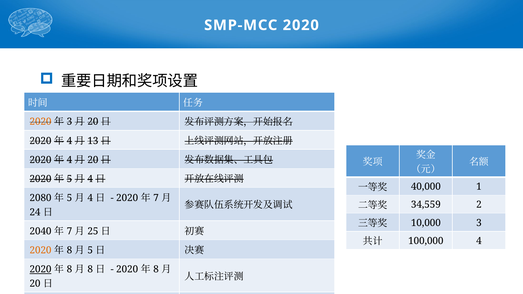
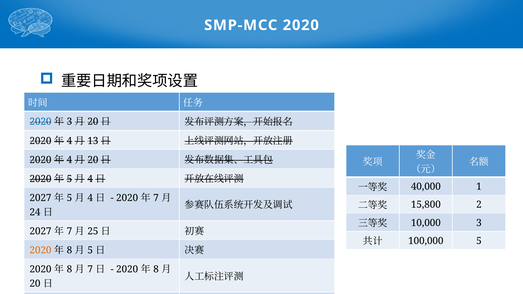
2020 colour: orange -> blue (41, 122)
2080: 2080 -> 2027 (41, 198)
34,559: 34,559 -> 15,800 (426, 205)
2040: 2040 -> 2027 (41, 231)
100,000 4: 4 -> 5 (479, 241)
2020 underline: present -> none (41, 269)
8: 8 -> 7 (90, 269)
